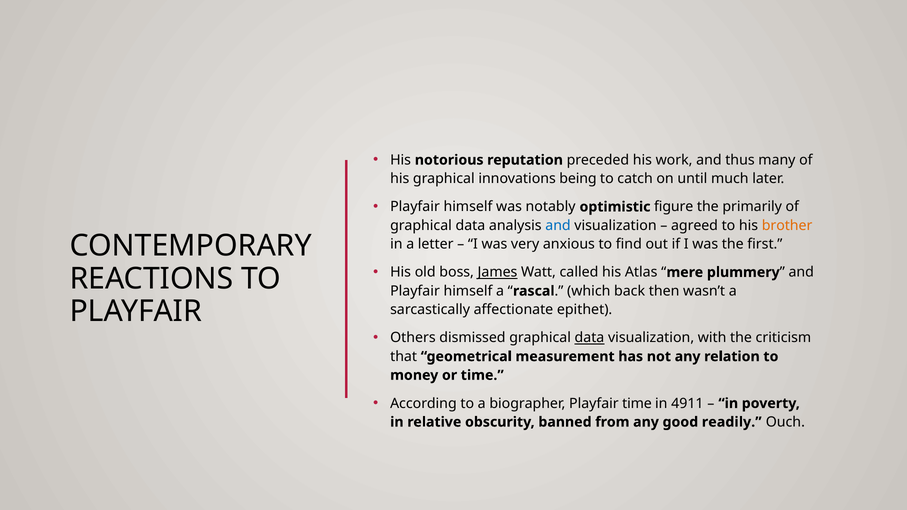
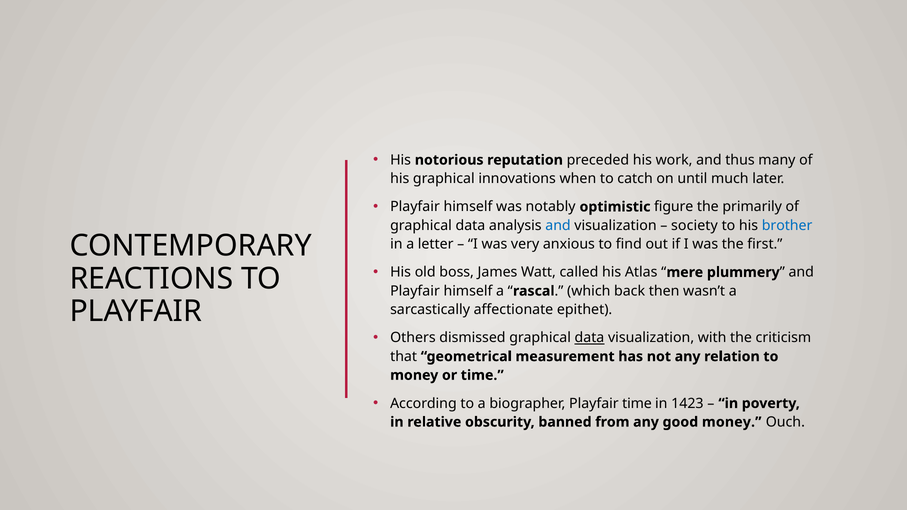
being: being -> when (578, 179)
agreed: agreed -> society (694, 226)
brother colour: orange -> blue (787, 226)
James underline: present -> none (497, 272)
4911: 4911 -> 1423 (687, 403)
good readily: readily -> money (732, 422)
